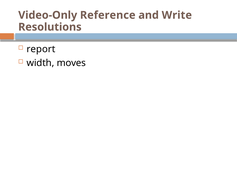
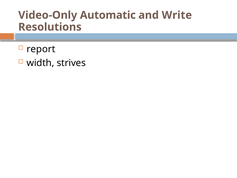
Reference: Reference -> Automatic (108, 15)
moves: moves -> strives (71, 63)
